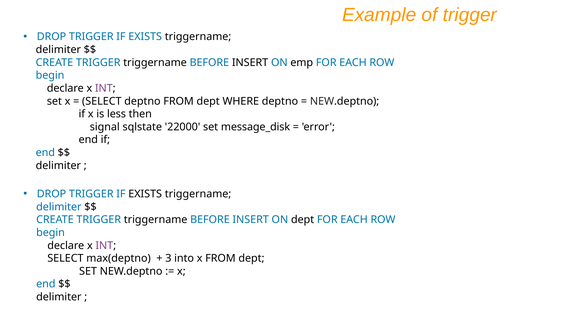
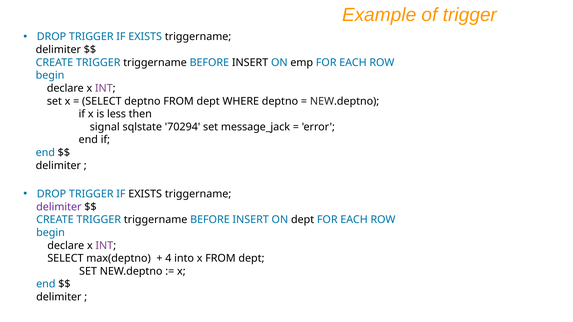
22000: 22000 -> 70294 (183, 127)
message_disk: message_disk -> message_jack (256, 127)
delimiter colour: blue -> purple (59, 207)
3: 3 -> 4 (168, 259)
